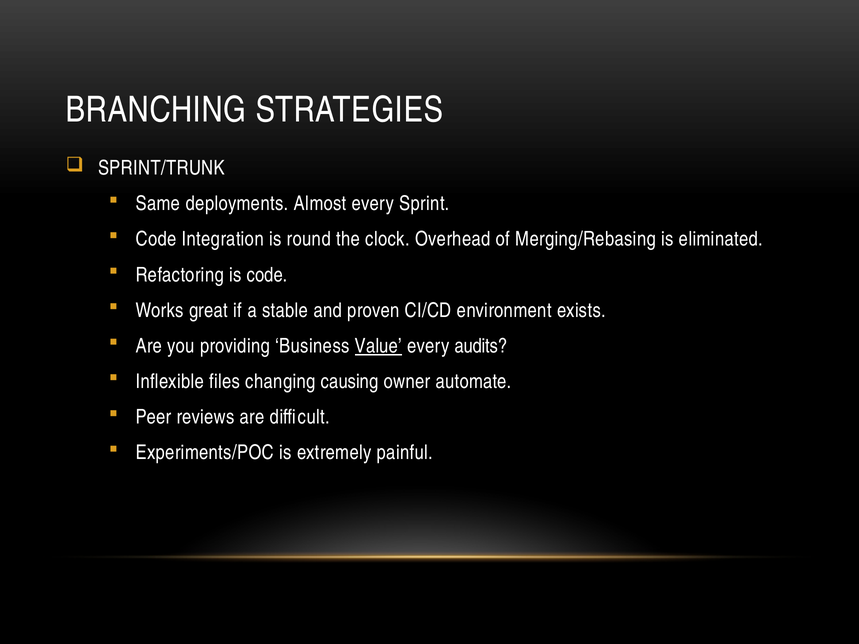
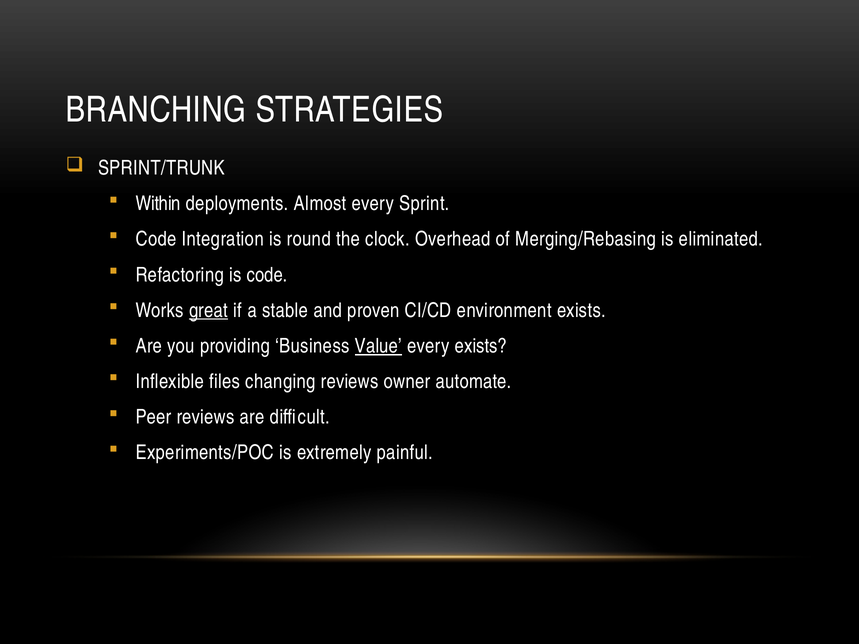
Same: Same -> Within (158, 204)
great underline: none -> present (208, 311)
every audits: audits -> exists (481, 346)
changing causing: causing -> reviews (350, 382)
